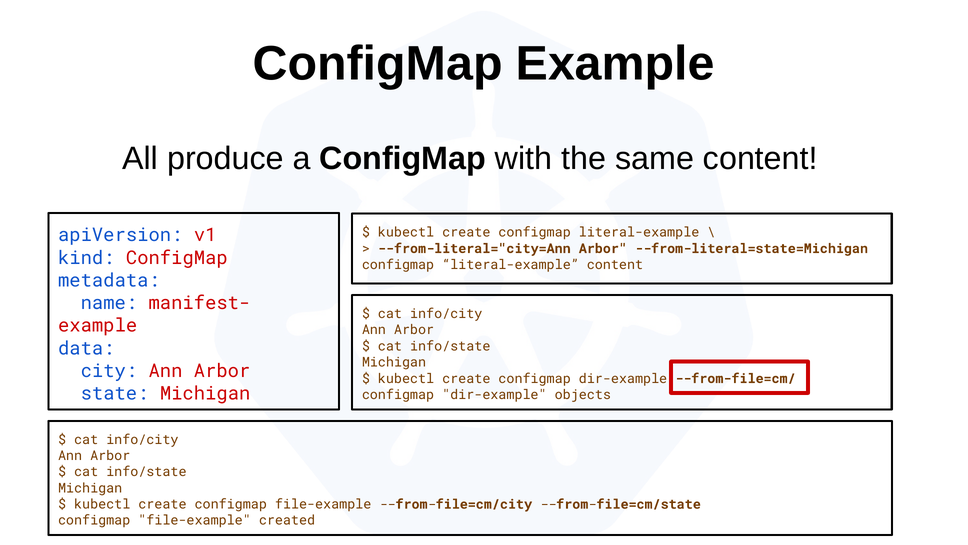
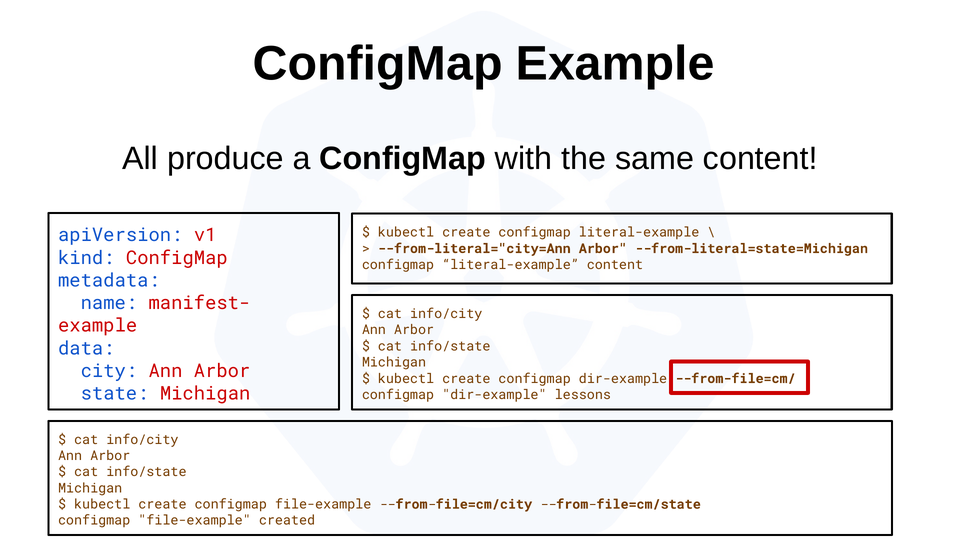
objects: objects -> lessons (583, 394)
